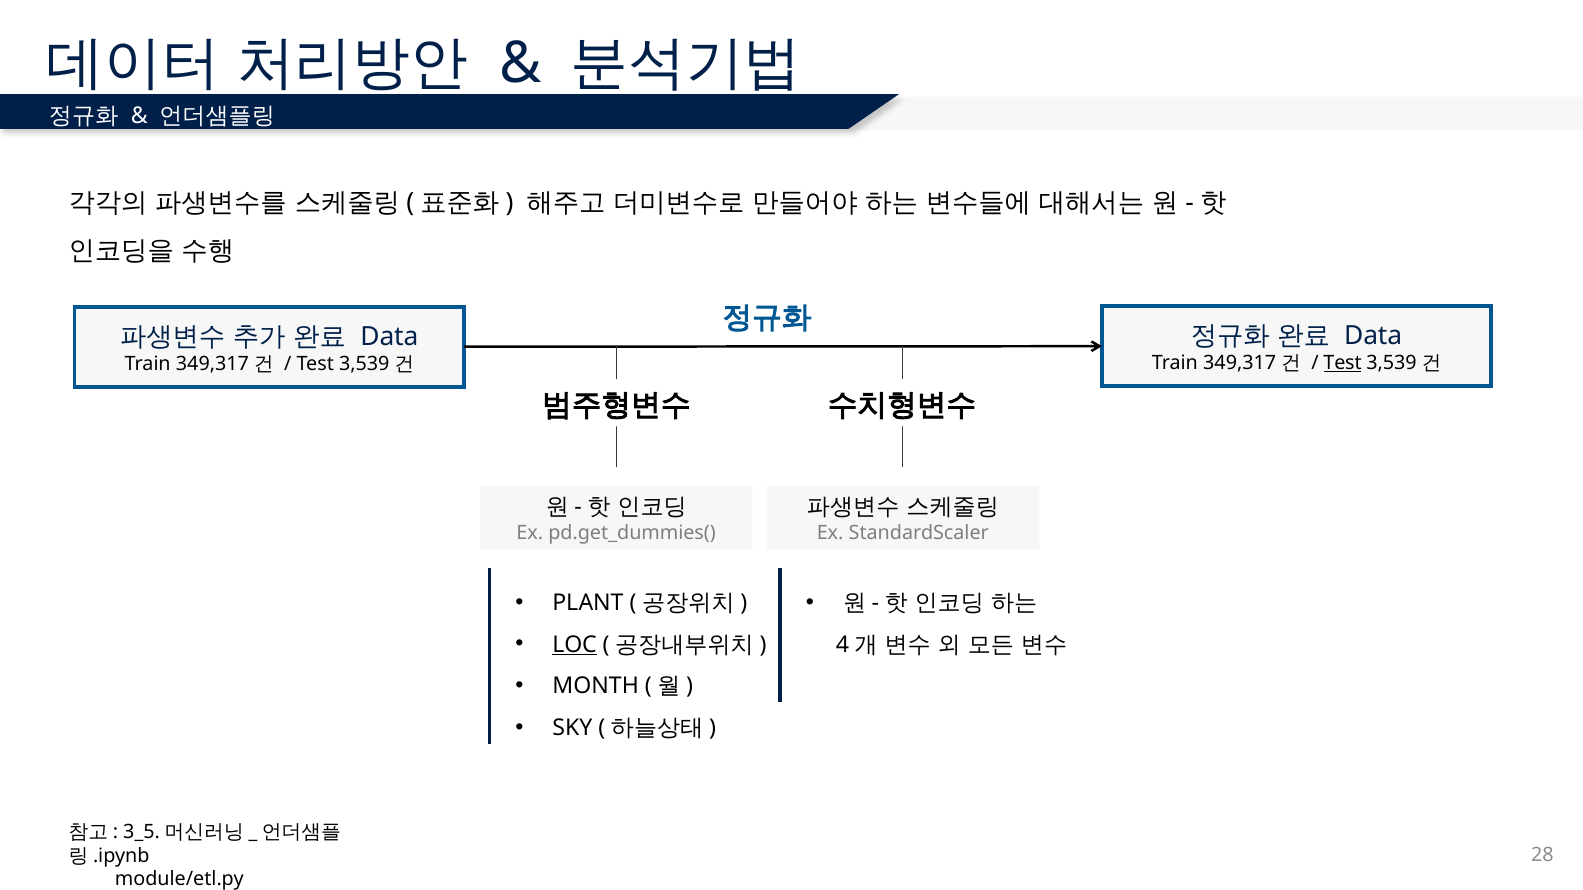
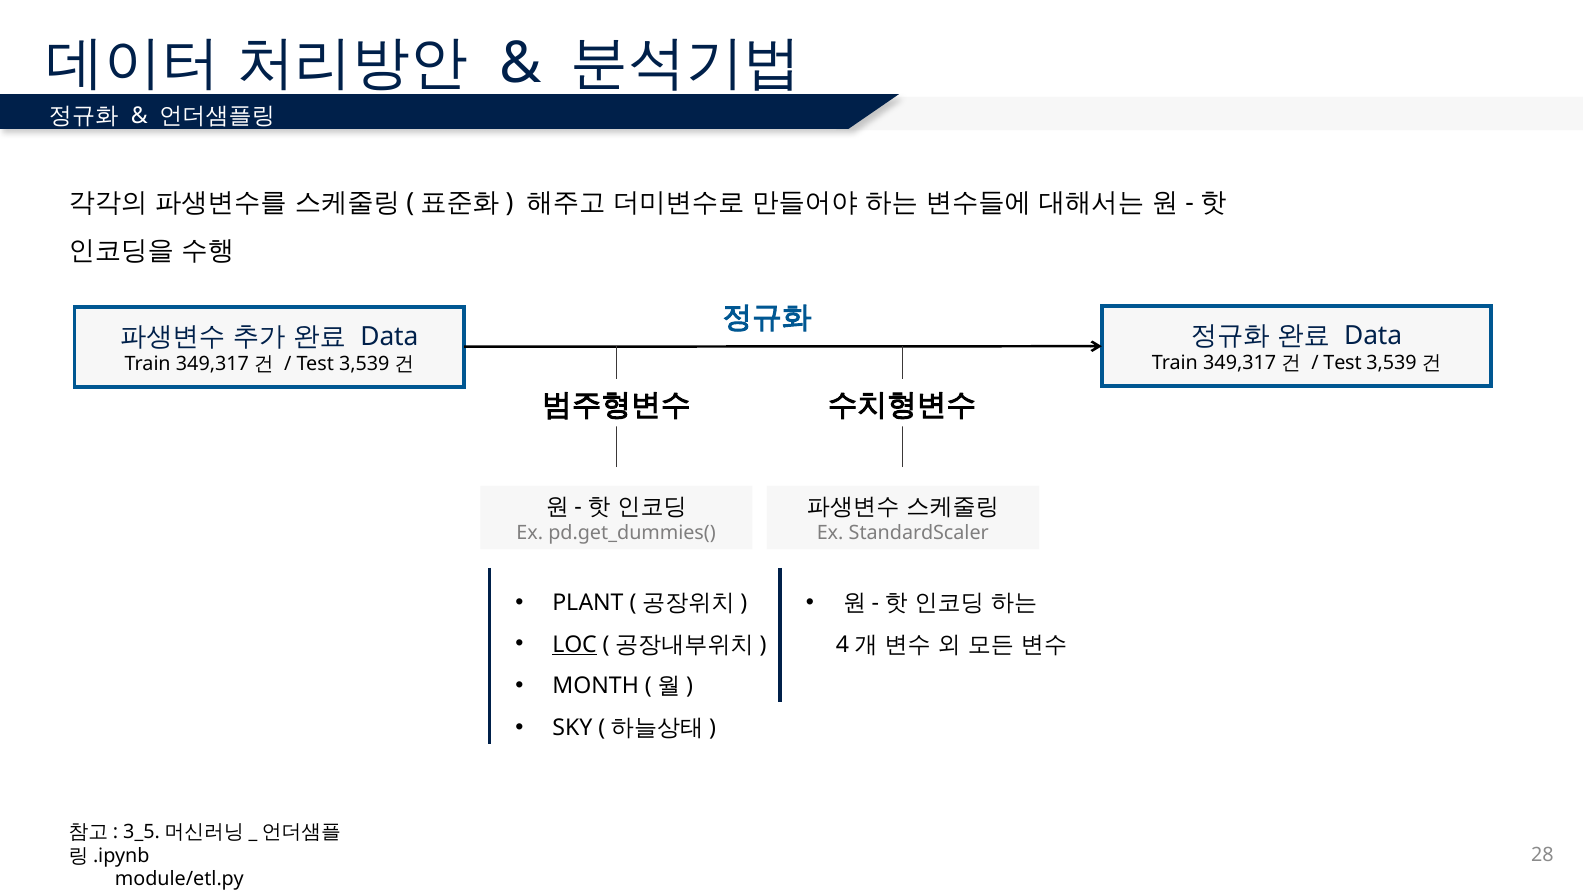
Test underline: present -> none (1343, 364)
